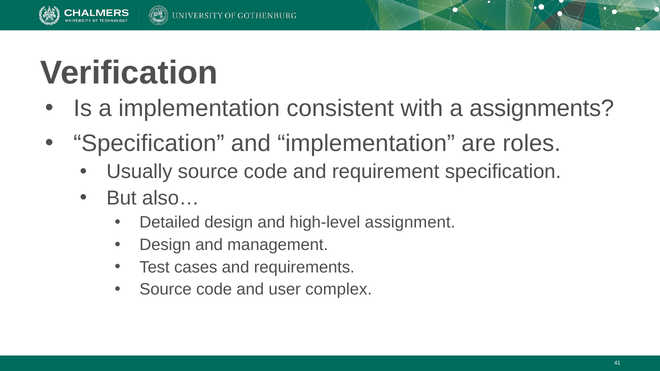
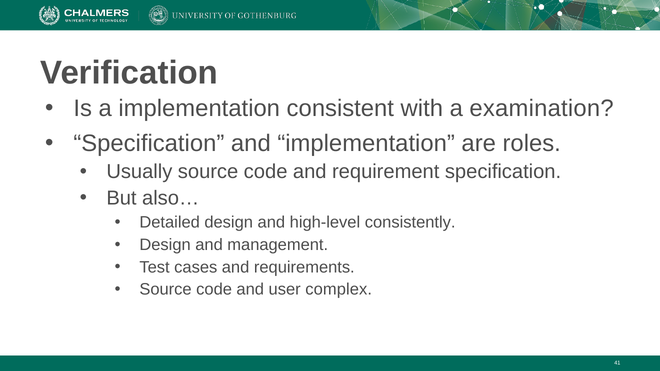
assignments: assignments -> examination (542, 109)
assignment: assignment -> consistently (410, 223)
